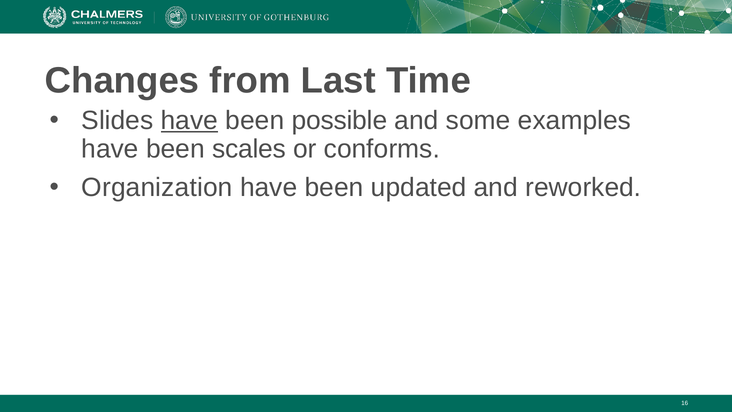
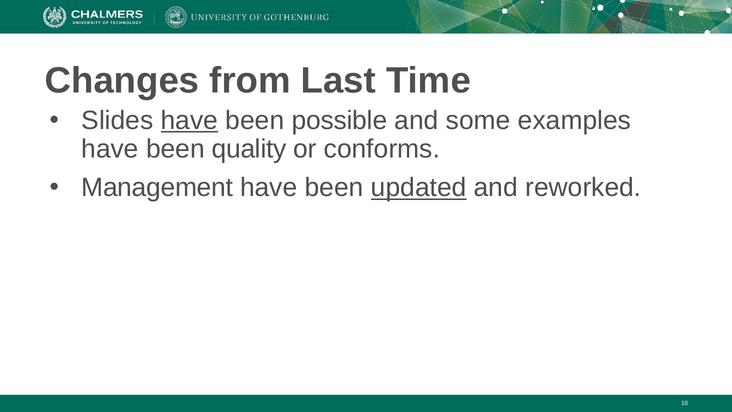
scales: scales -> quality (249, 149)
Organization: Organization -> Management (157, 188)
updated underline: none -> present (419, 188)
